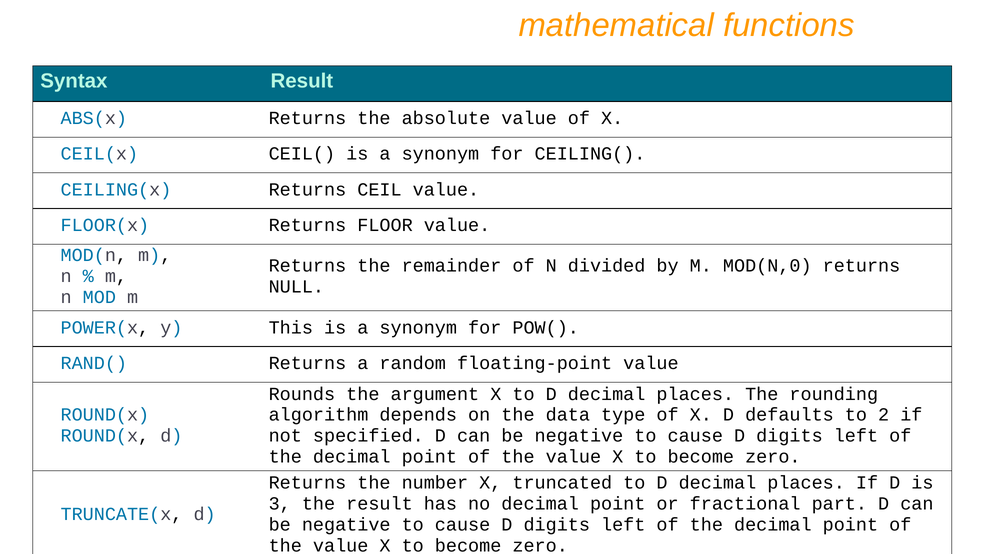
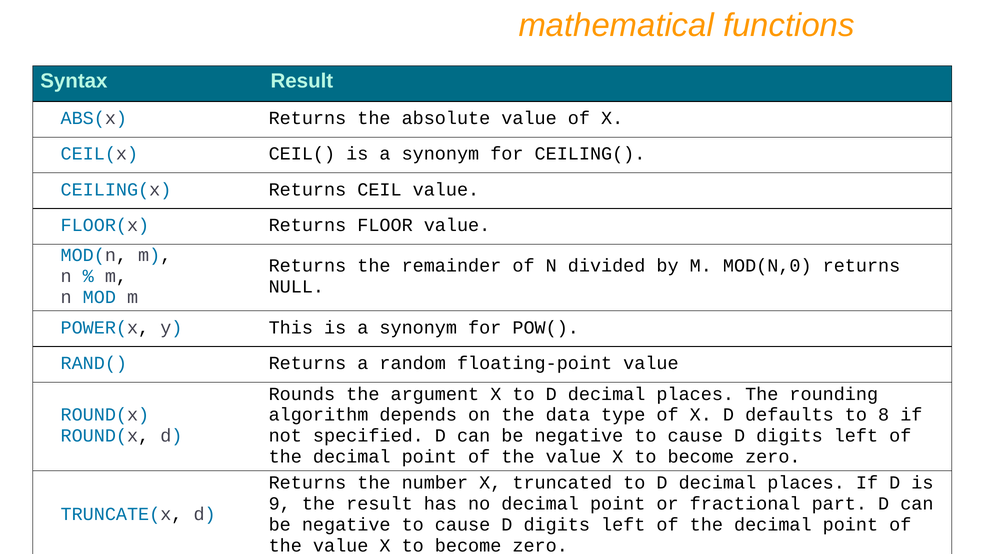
2: 2 -> 8 (884, 415)
3: 3 -> 9 (280, 504)
